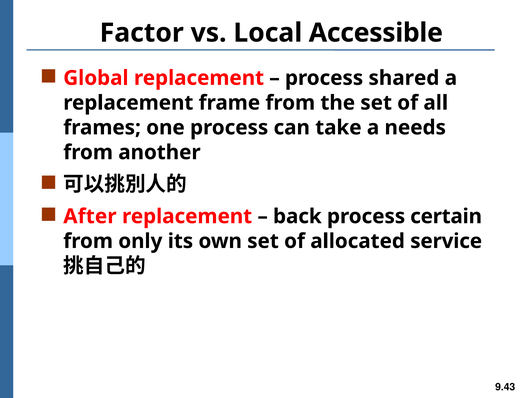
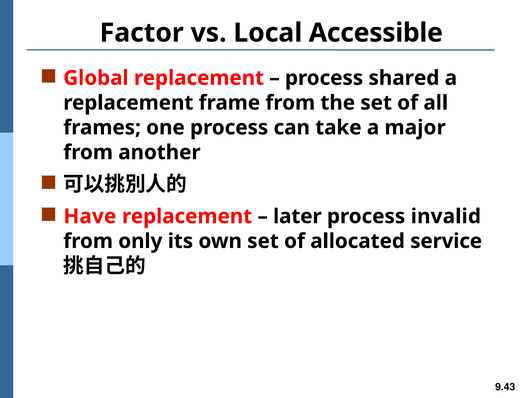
needs: needs -> major (415, 127)
After: After -> Have (90, 216)
back: back -> later (297, 216)
certain: certain -> invalid (446, 216)
